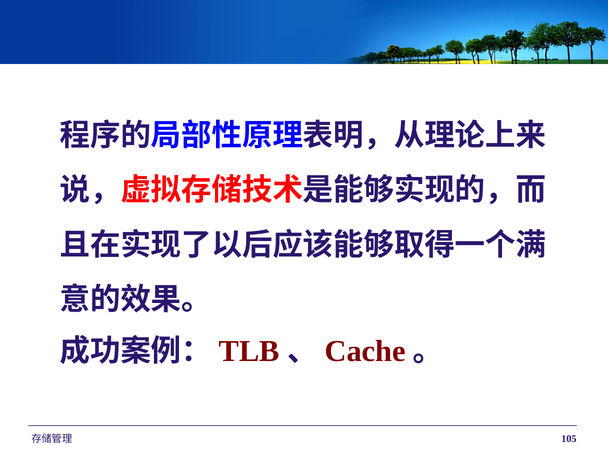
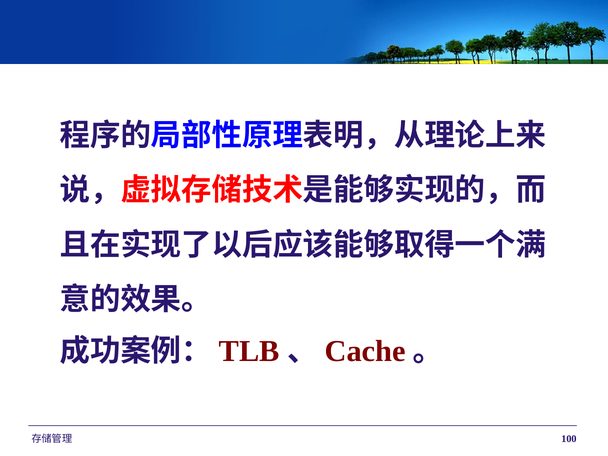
105: 105 -> 100 (569, 439)
